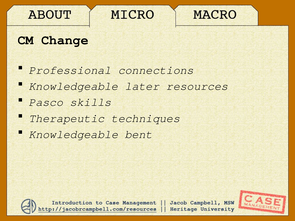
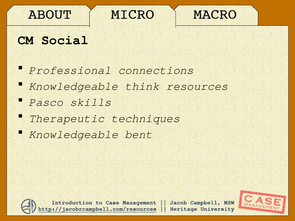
Change: Change -> Social (65, 40)
later: later -> think (142, 86)
